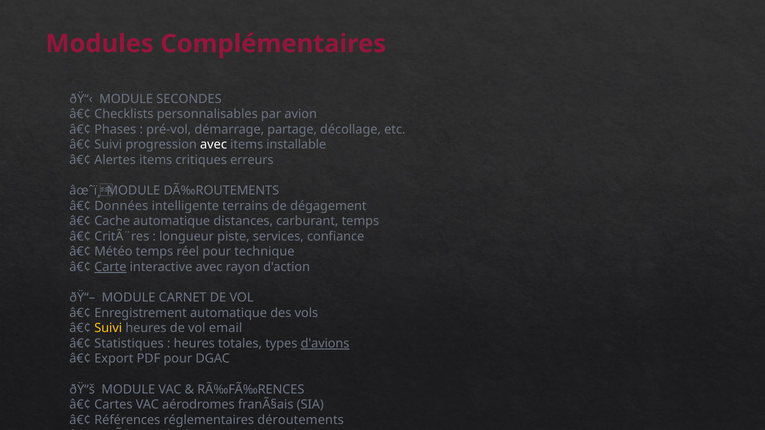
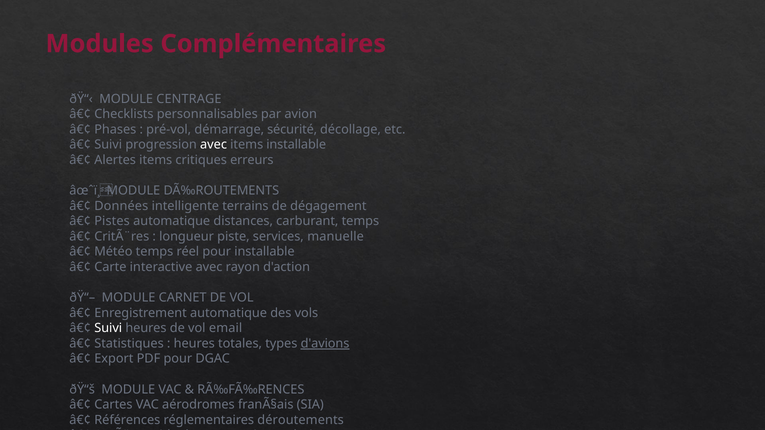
SECONDES: SECONDES -> CENTRAGE (189, 99)
partage: partage -> sécurité (292, 130)
Cache: Cache -> Pistes (112, 221)
confiance: confiance -> manuelle (336, 237)
pour technique: technique -> installable (264, 252)
Carte underline: present -> none (110, 267)
Suivi colour: yellow -> white (108, 328)
